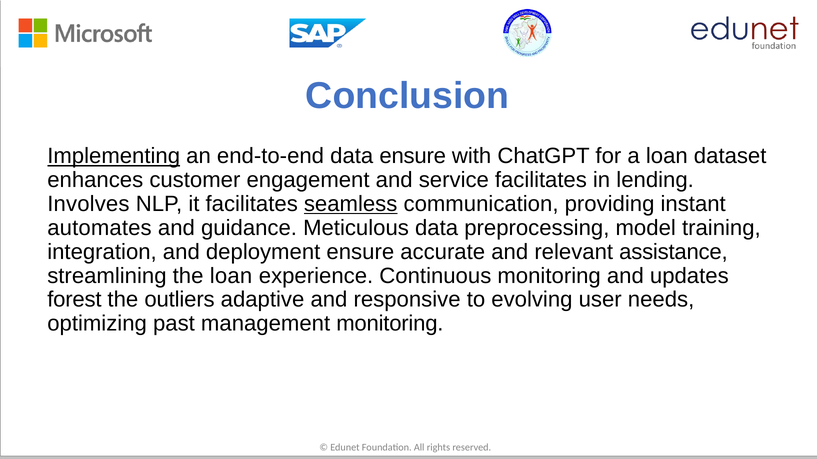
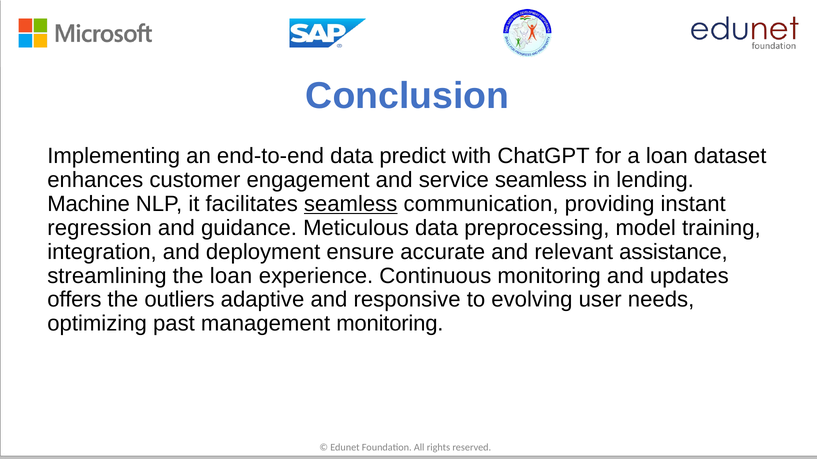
Implementing underline: present -> none (114, 156)
data ensure: ensure -> predict (413, 156)
service facilitates: facilitates -> seamless (541, 180)
Involves: Involves -> Machine (89, 204)
automates: automates -> regression (99, 228)
forest: forest -> offers (74, 300)
